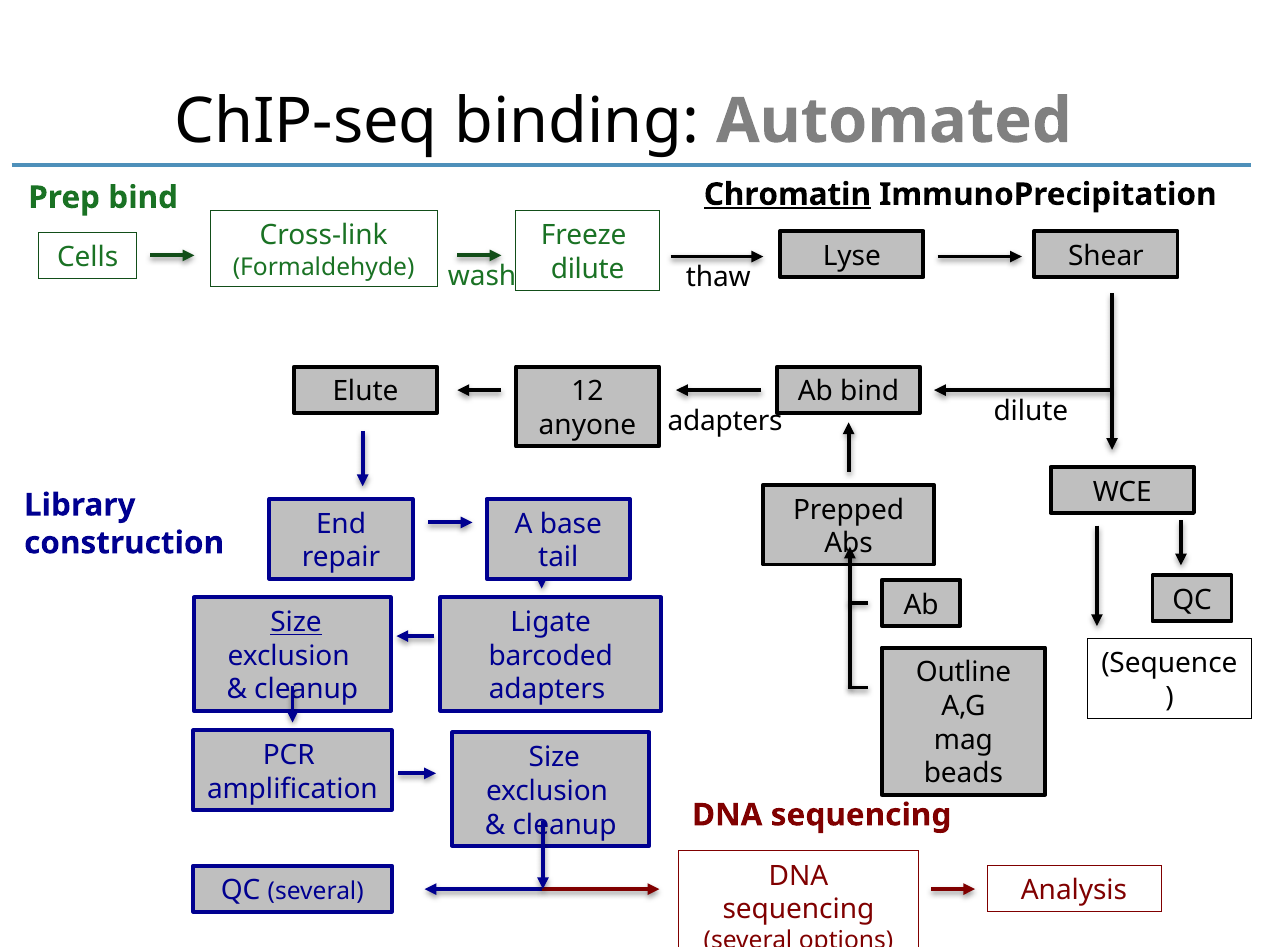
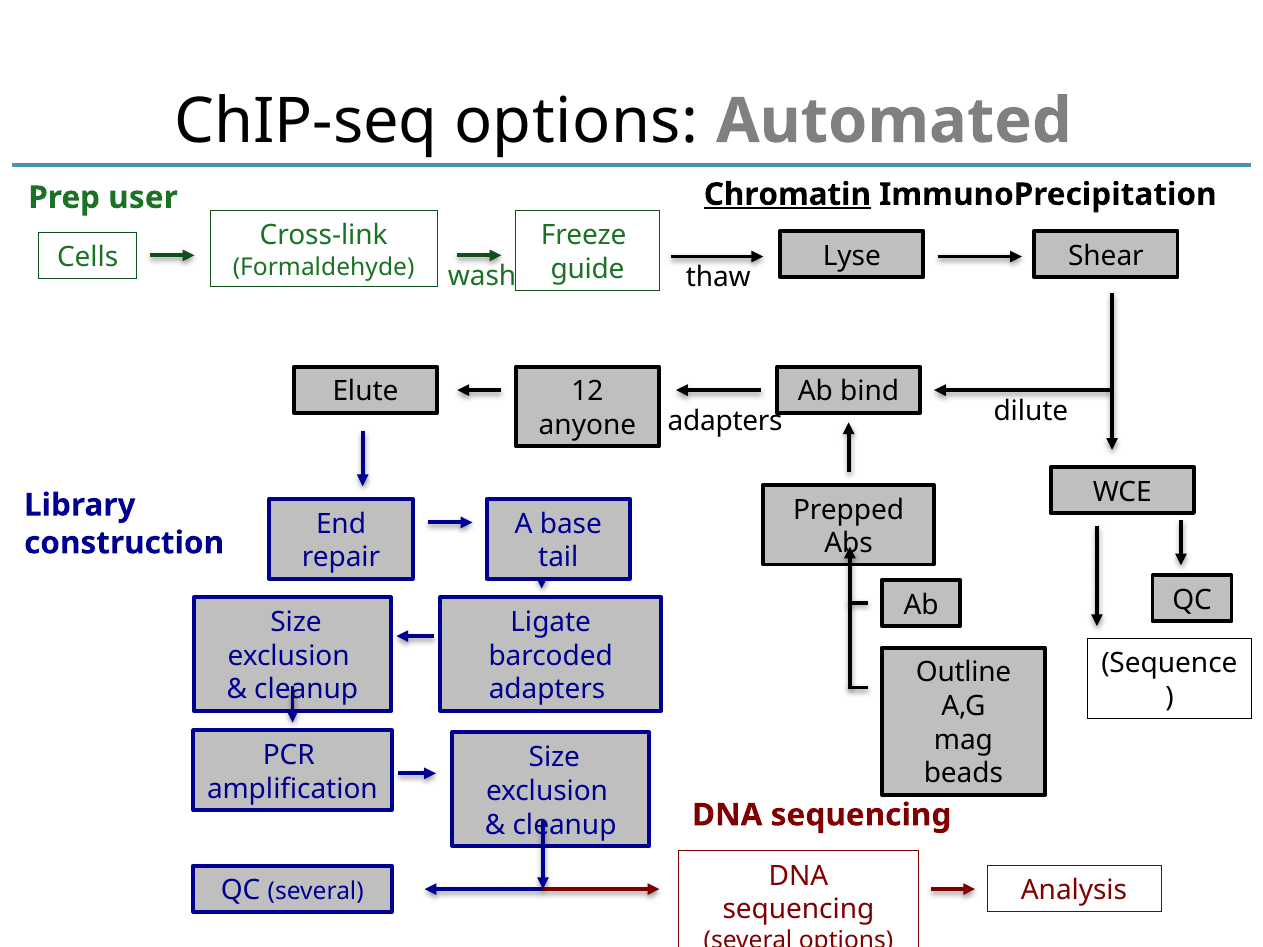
ChIP-seq binding: binding -> options (576, 121)
Prep bind: bind -> user (143, 198)
dilute: dilute -> guide (588, 269)
Size underline: present -> none (296, 623)
